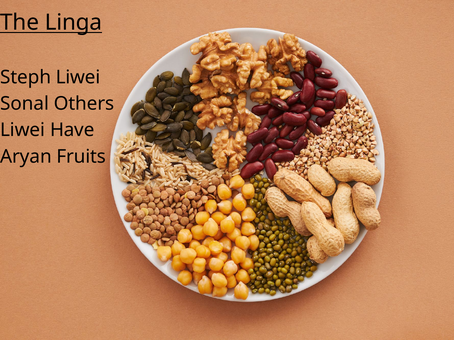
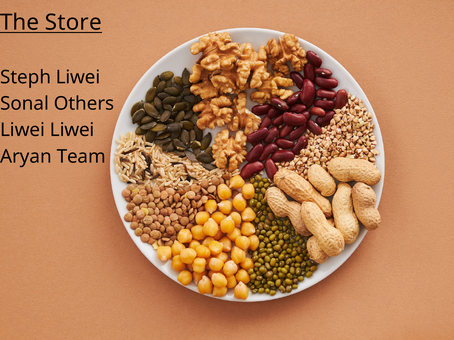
Linga: Linga -> Store (73, 22)
Liwei Have: Have -> Liwei (72, 130)
Fruits: Fruits -> Team (81, 157)
